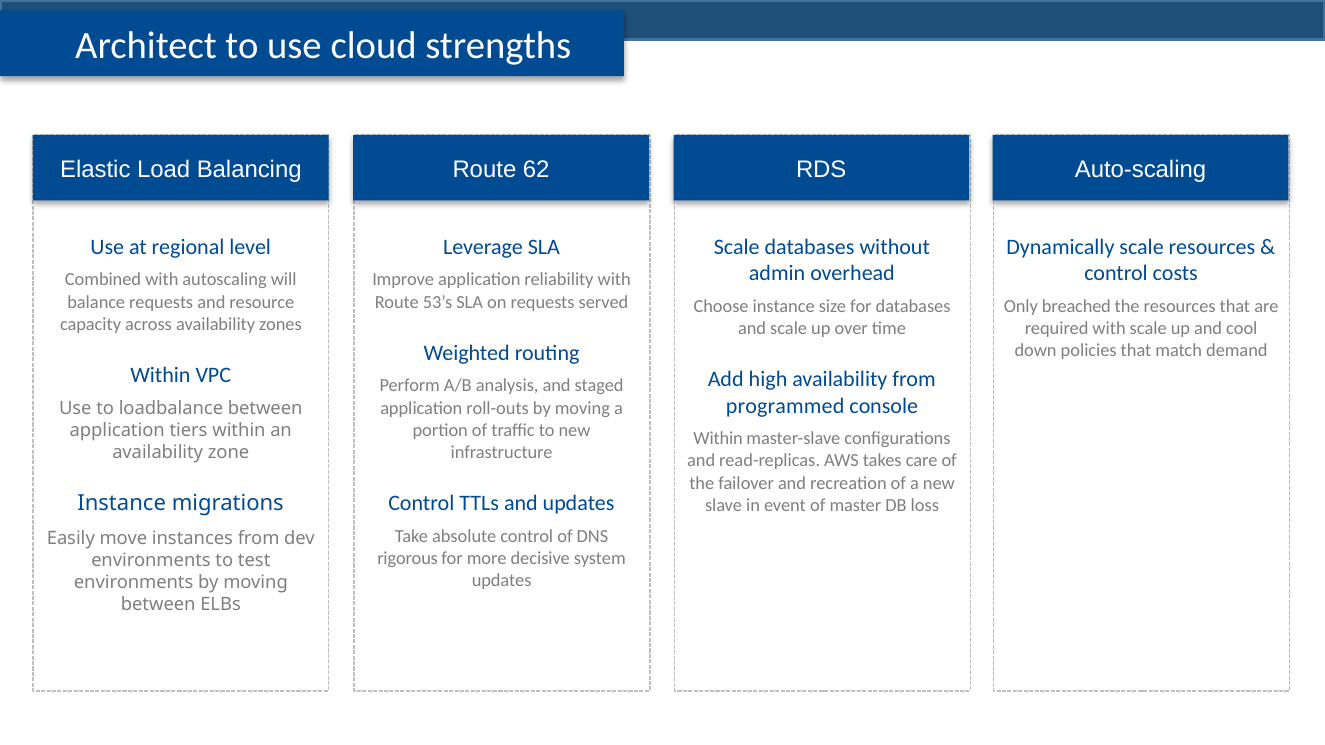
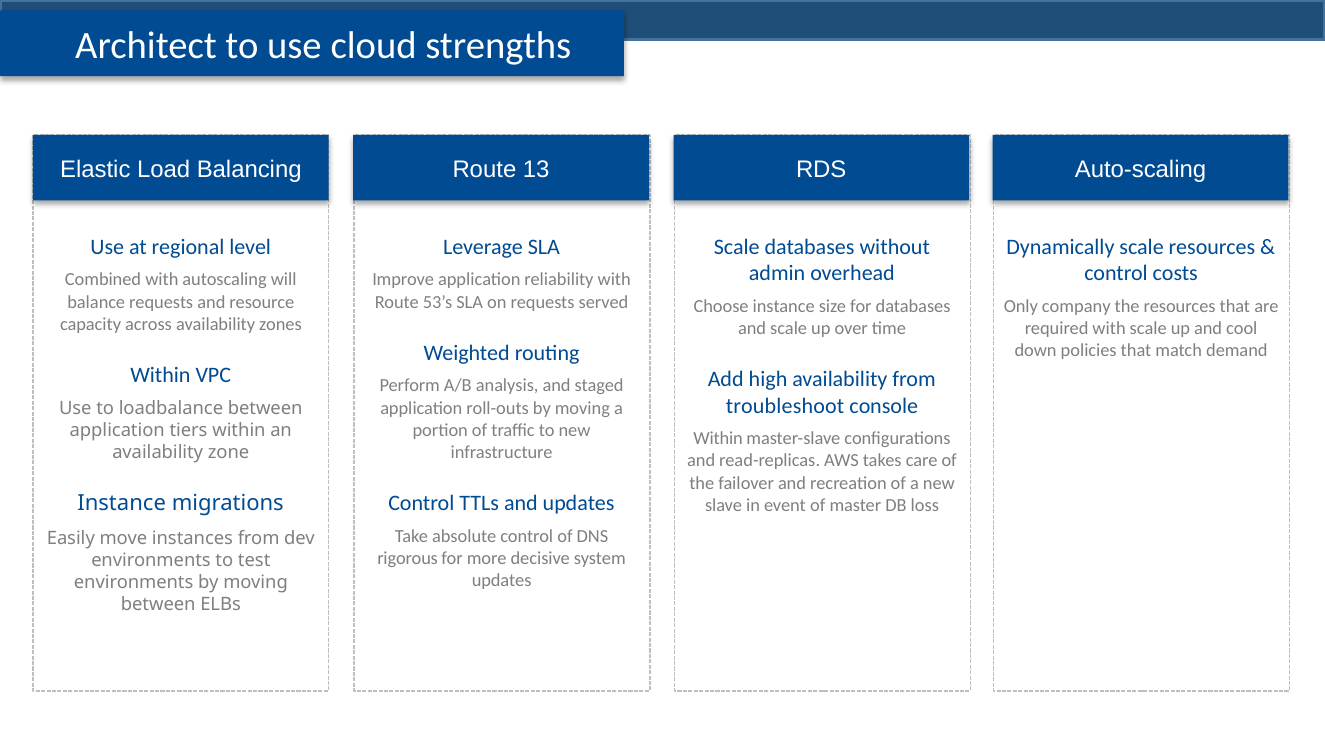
62: 62 -> 13 (536, 169)
breached: breached -> company (1076, 306)
programmed: programmed -> troubleshoot (785, 406)
